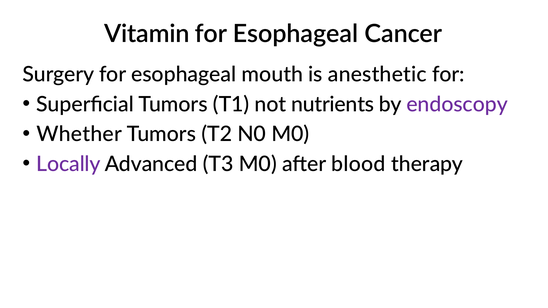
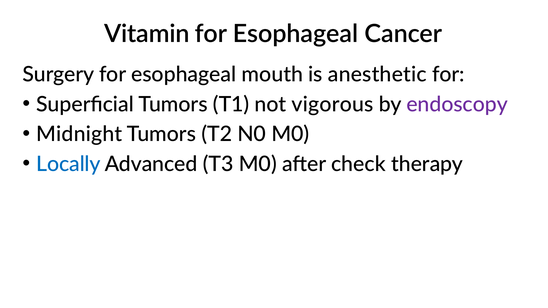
nutrients: nutrients -> vigorous (332, 104)
Whether: Whether -> Midnight (79, 134)
Locally colour: purple -> blue (68, 164)
blood: blood -> check (358, 164)
